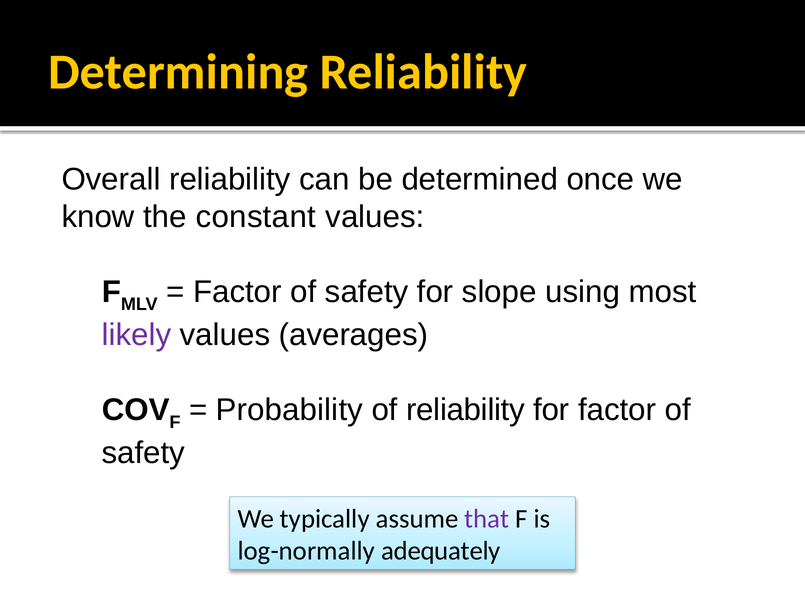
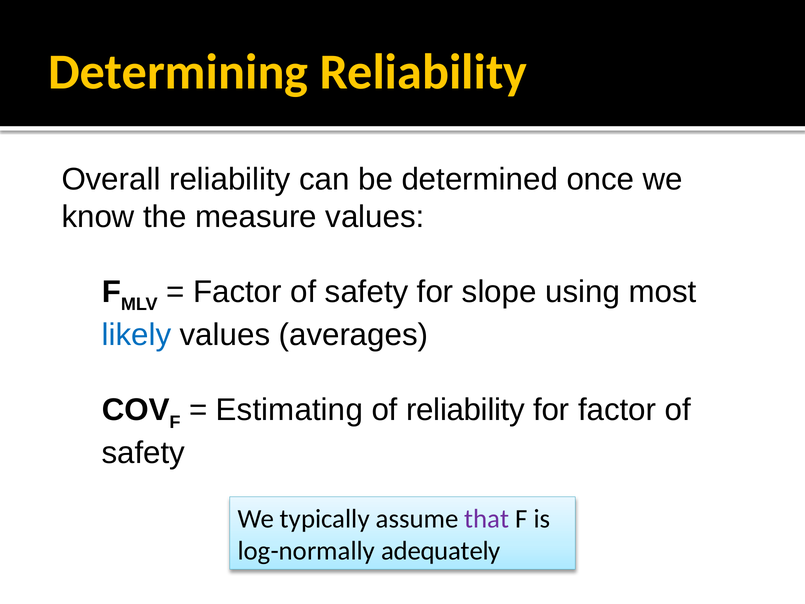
constant: constant -> measure (256, 217)
likely colour: purple -> blue (137, 335)
Probability: Probability -> Estimating (289, 410)
